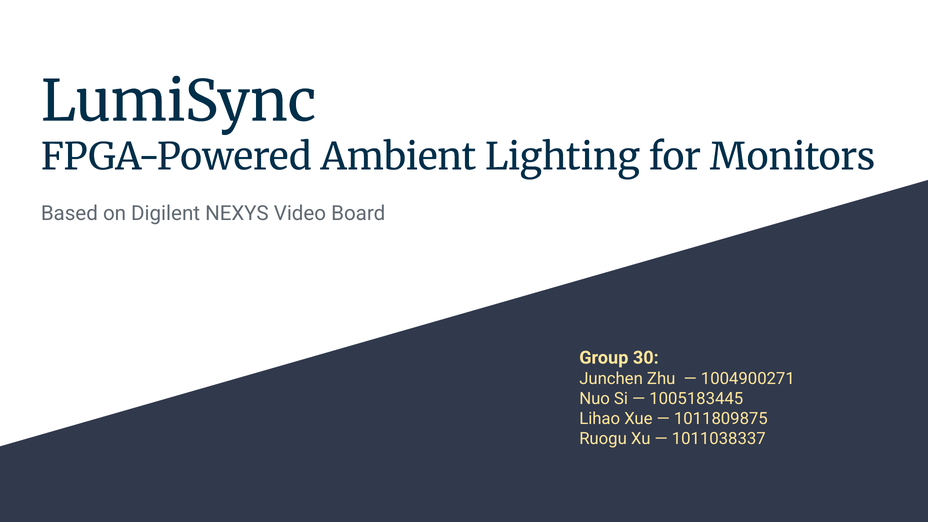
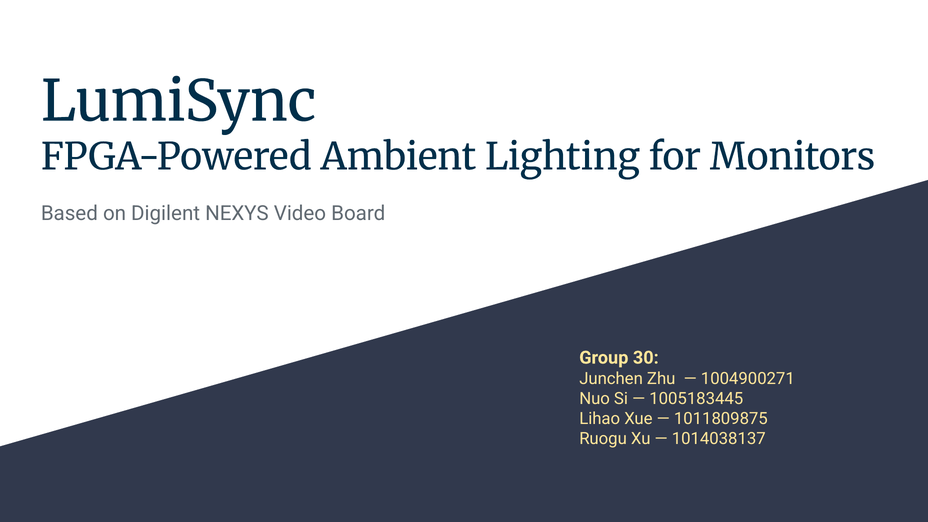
1011038337: 1011038337 -> 1014038137 (719, 439)
